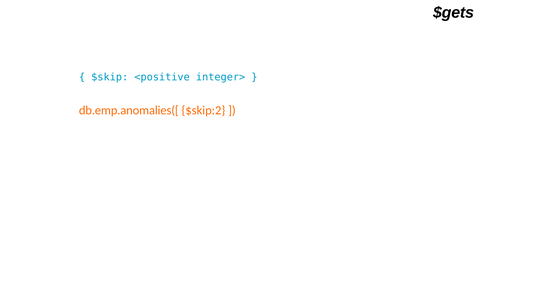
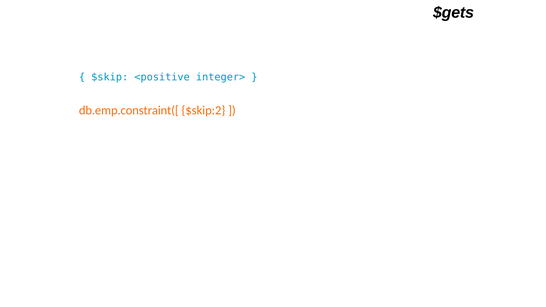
db.emp.anomalies([: db.emp.anomalies([ -> db.emp.constraint([ (129, 110)
